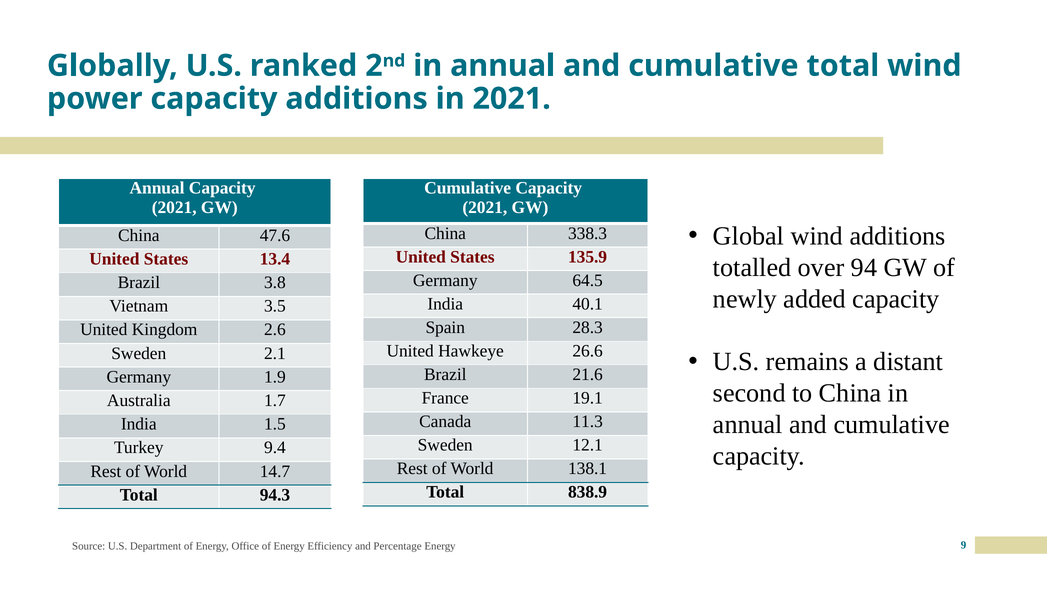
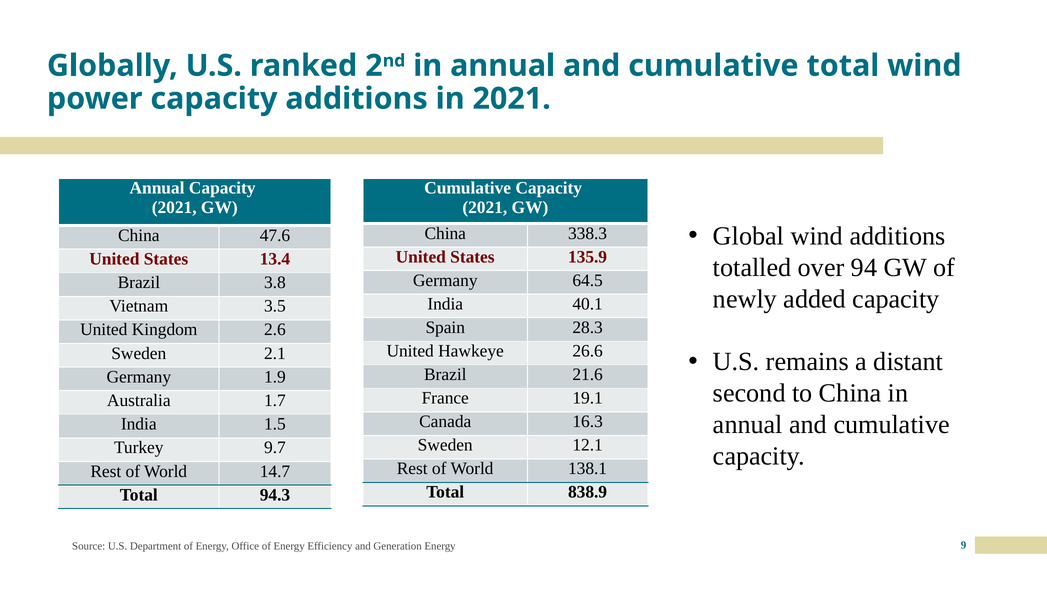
11.3: 11.3 -> 16.3 (588, 422)
9.4: 9.4 -> 9.7 (275, 448)
Percentage: Percentage -> Generation (398, 546)
